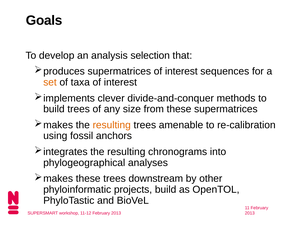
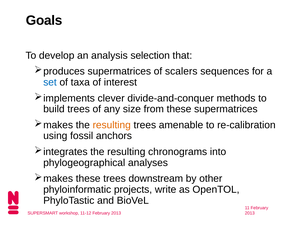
supermatrices of interest: interest -> scalers (181, 71)
set colour: orange -> blue (50, 82)
projects build: build -> write (166, 190)
